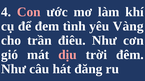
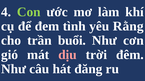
Con colour: pink -> light green (29, 12)
Vàng: Vàng -> Rằng (128, 26)
điêu: điêu -> buổi (72, 41)
